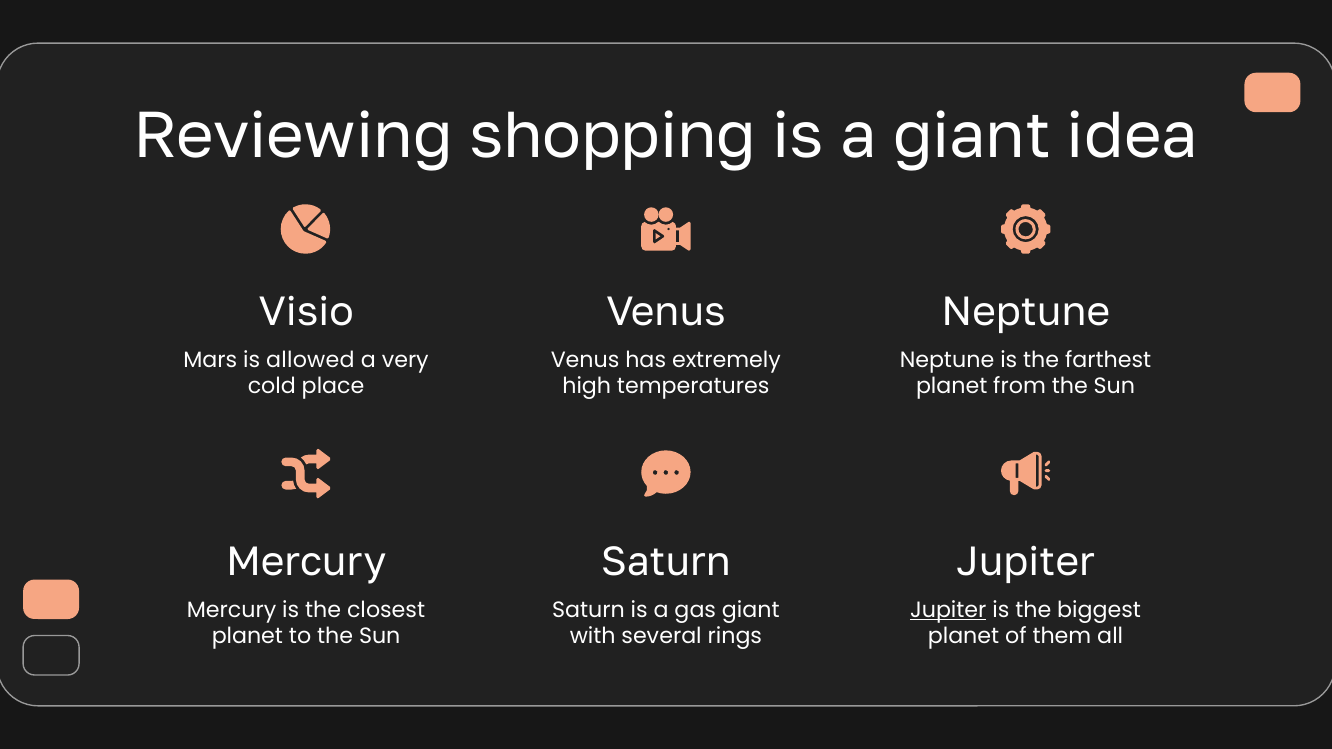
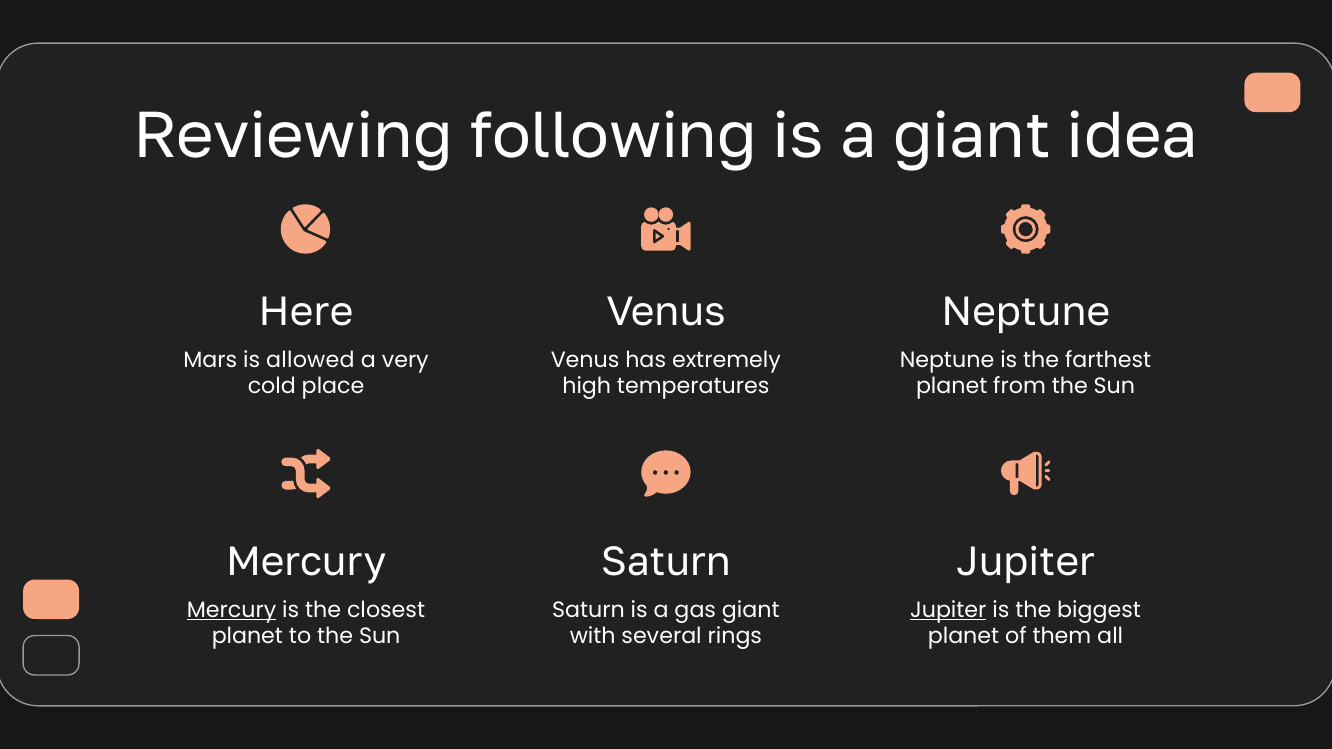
shopping: shopping -> following (613, 136)
Visio: Visio -> Here (306, 312)
Mercury underline: none -> present (232, 610)
